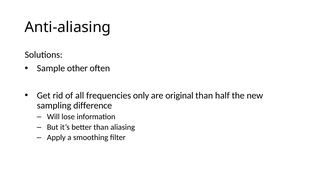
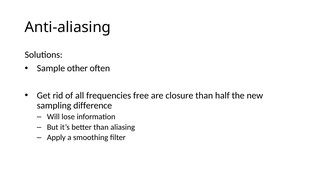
only: only -> free (141, 96)
original: original -> closure (179, 96)
